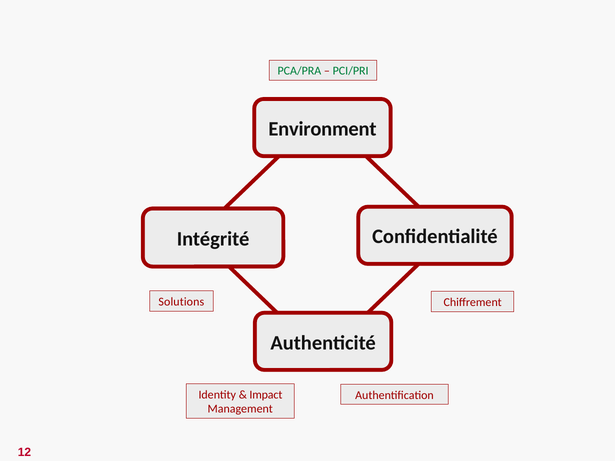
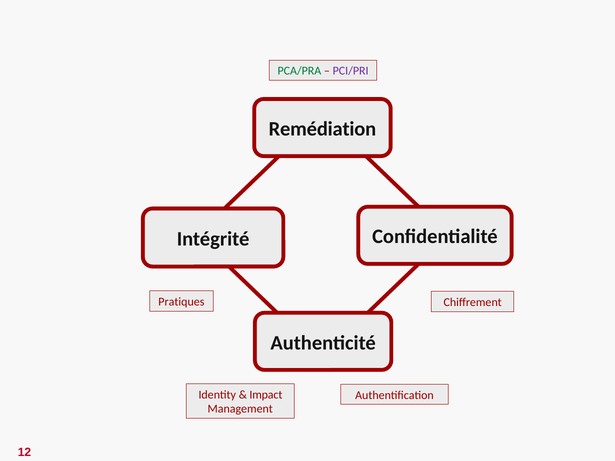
PCI/PRI colour: green -> purple (351, 71)
Environment: Environment -> Remédiation (322, 129)
Solutions: Solutions -> Pratiques (181, 302)
